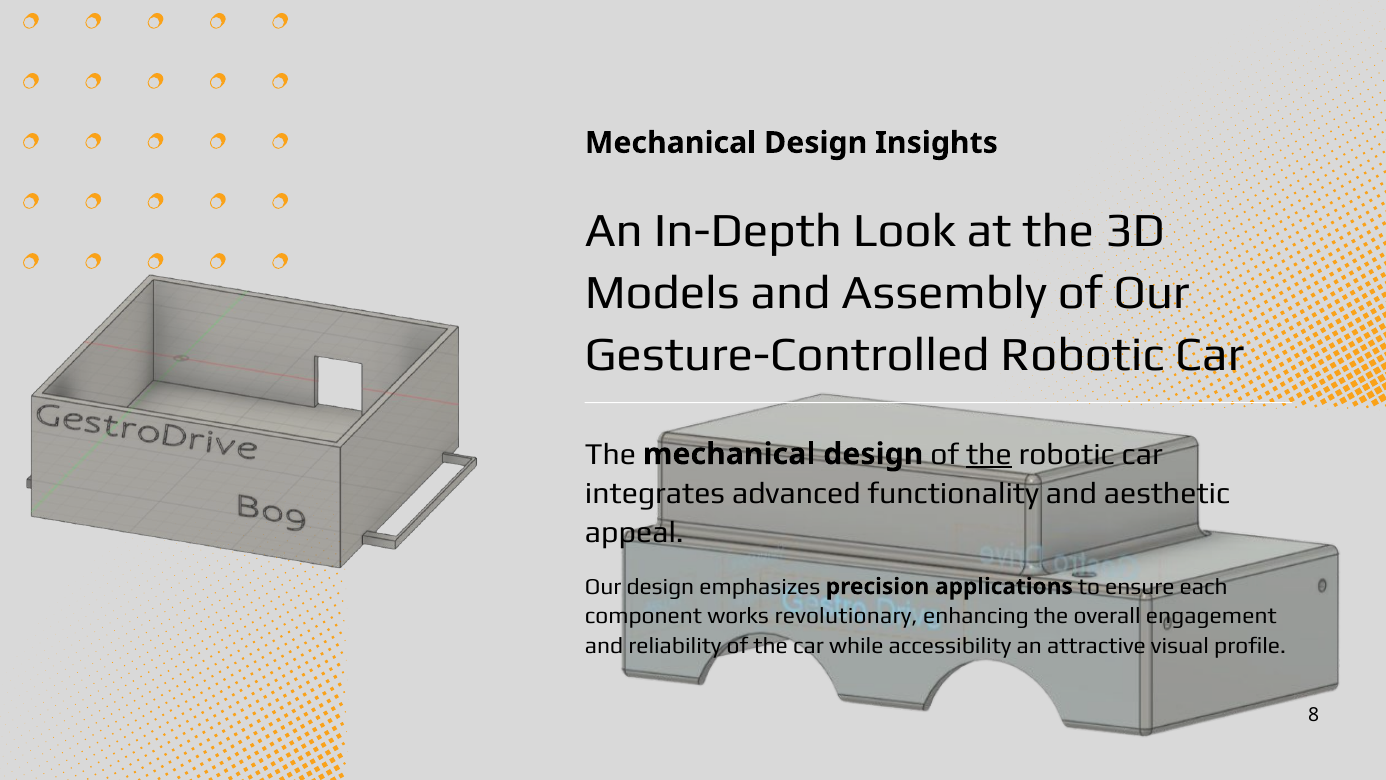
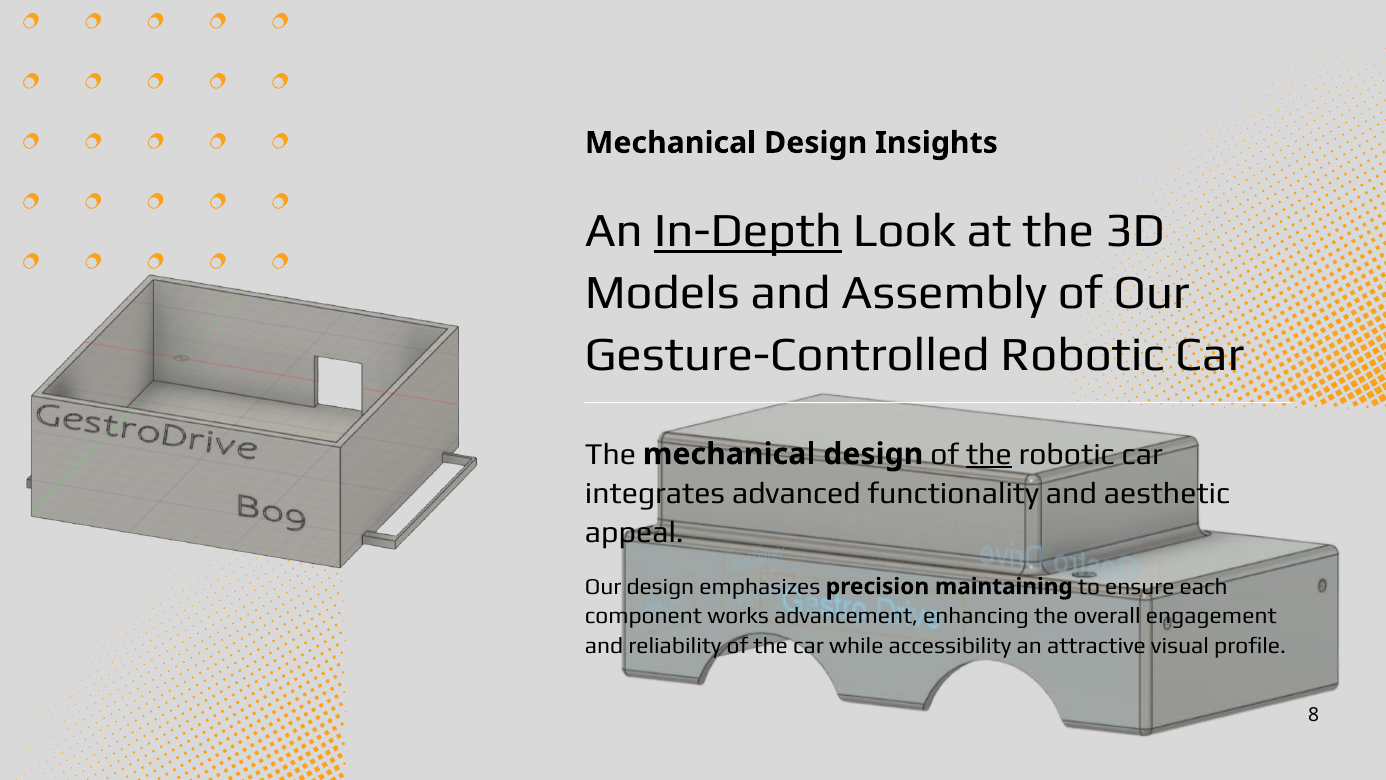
In-Depth underline: none -> present (748, 231)
applications: applications -> maintaining (1004, 586)
revolutionary: revolutionary -> advancement (846, 616)
